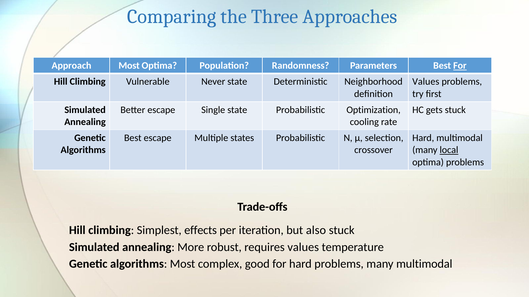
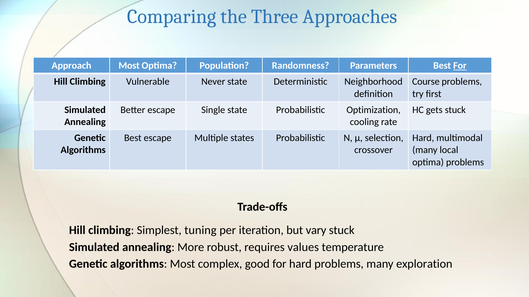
Values: Values -> Course (426, 82)
local underline: present -> none (449, 150)
effects: effects -> tuning (200, 231)
also: also -> vary (316, 231)
many multimodal: multimodal -> exploration (424, 264)
